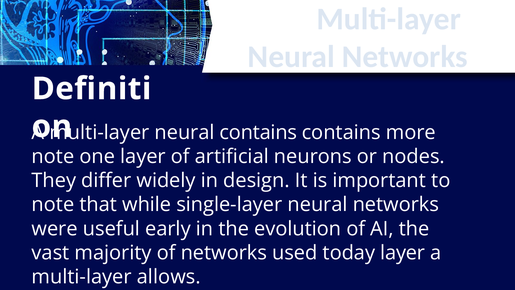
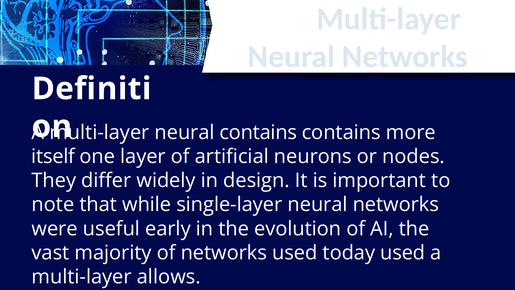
note: note -> itself (53, 156)
today layer: layer -> used (403, 253)
